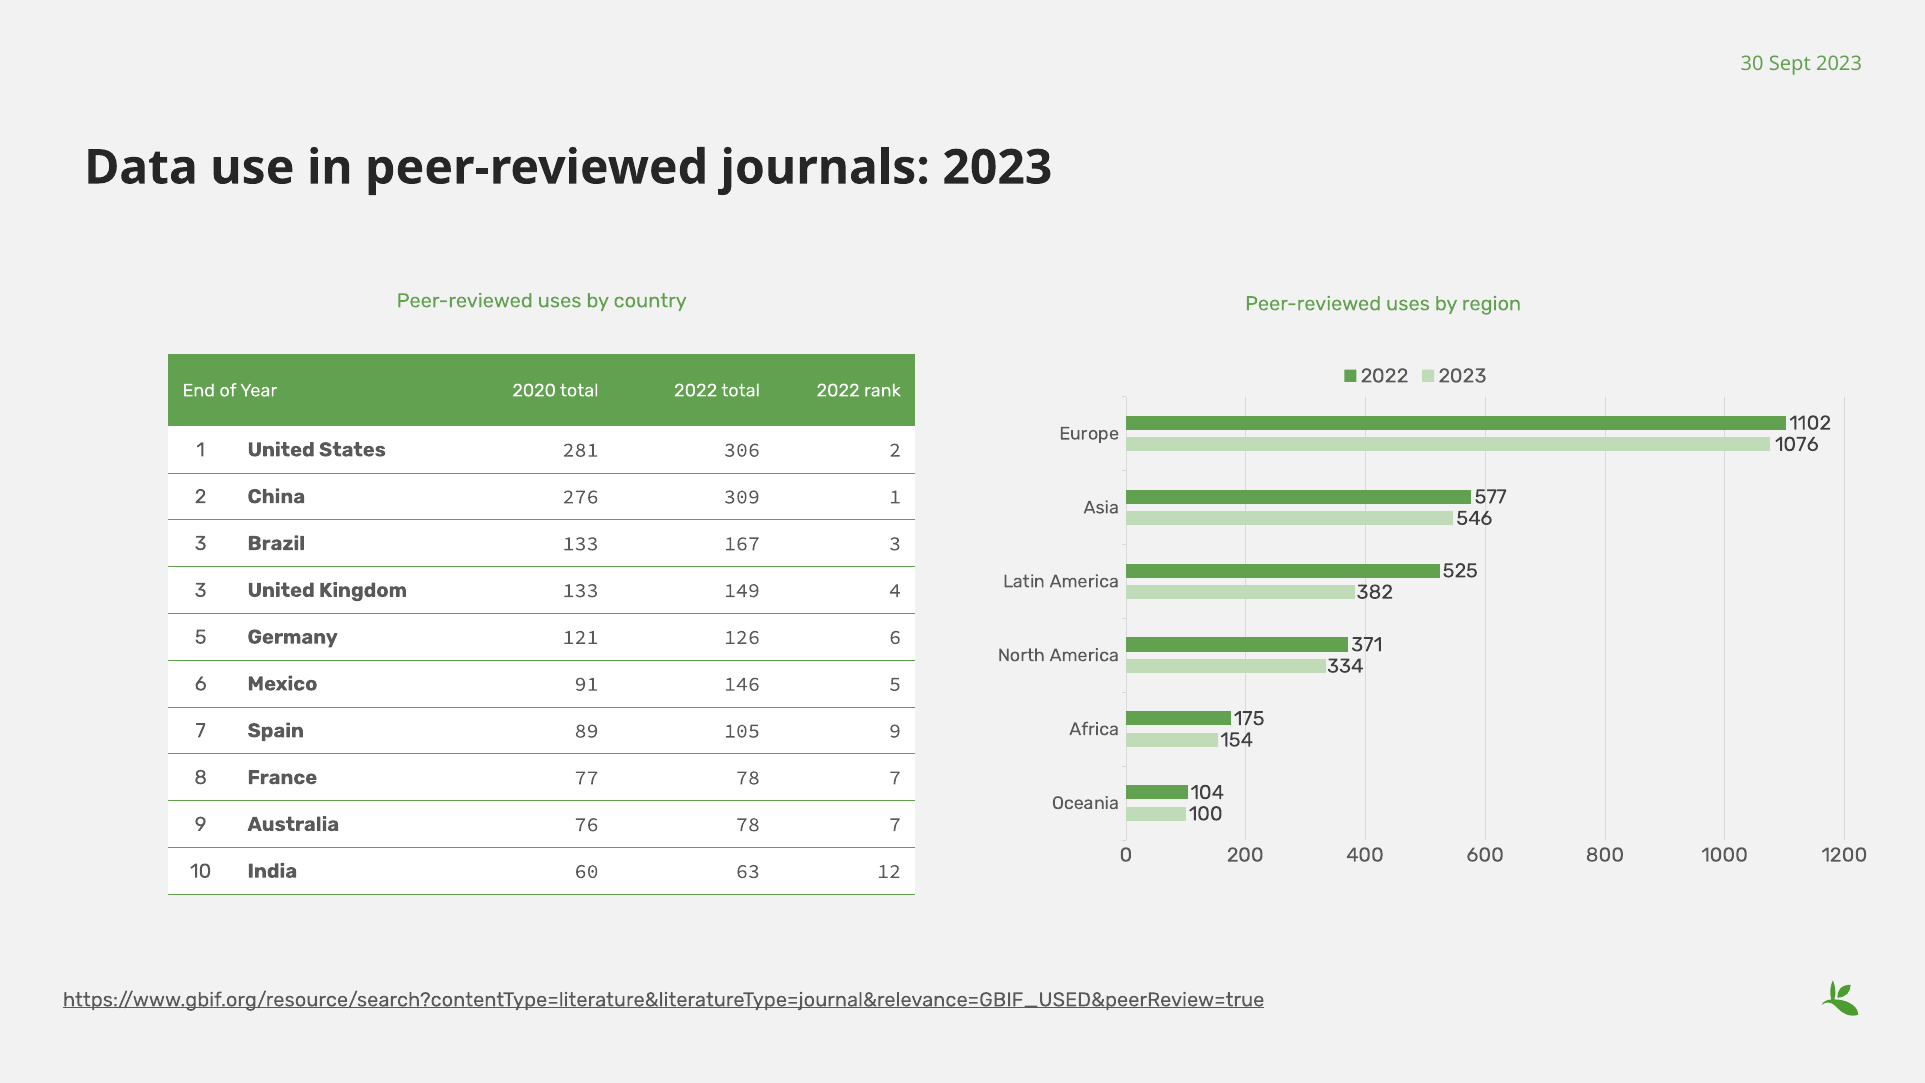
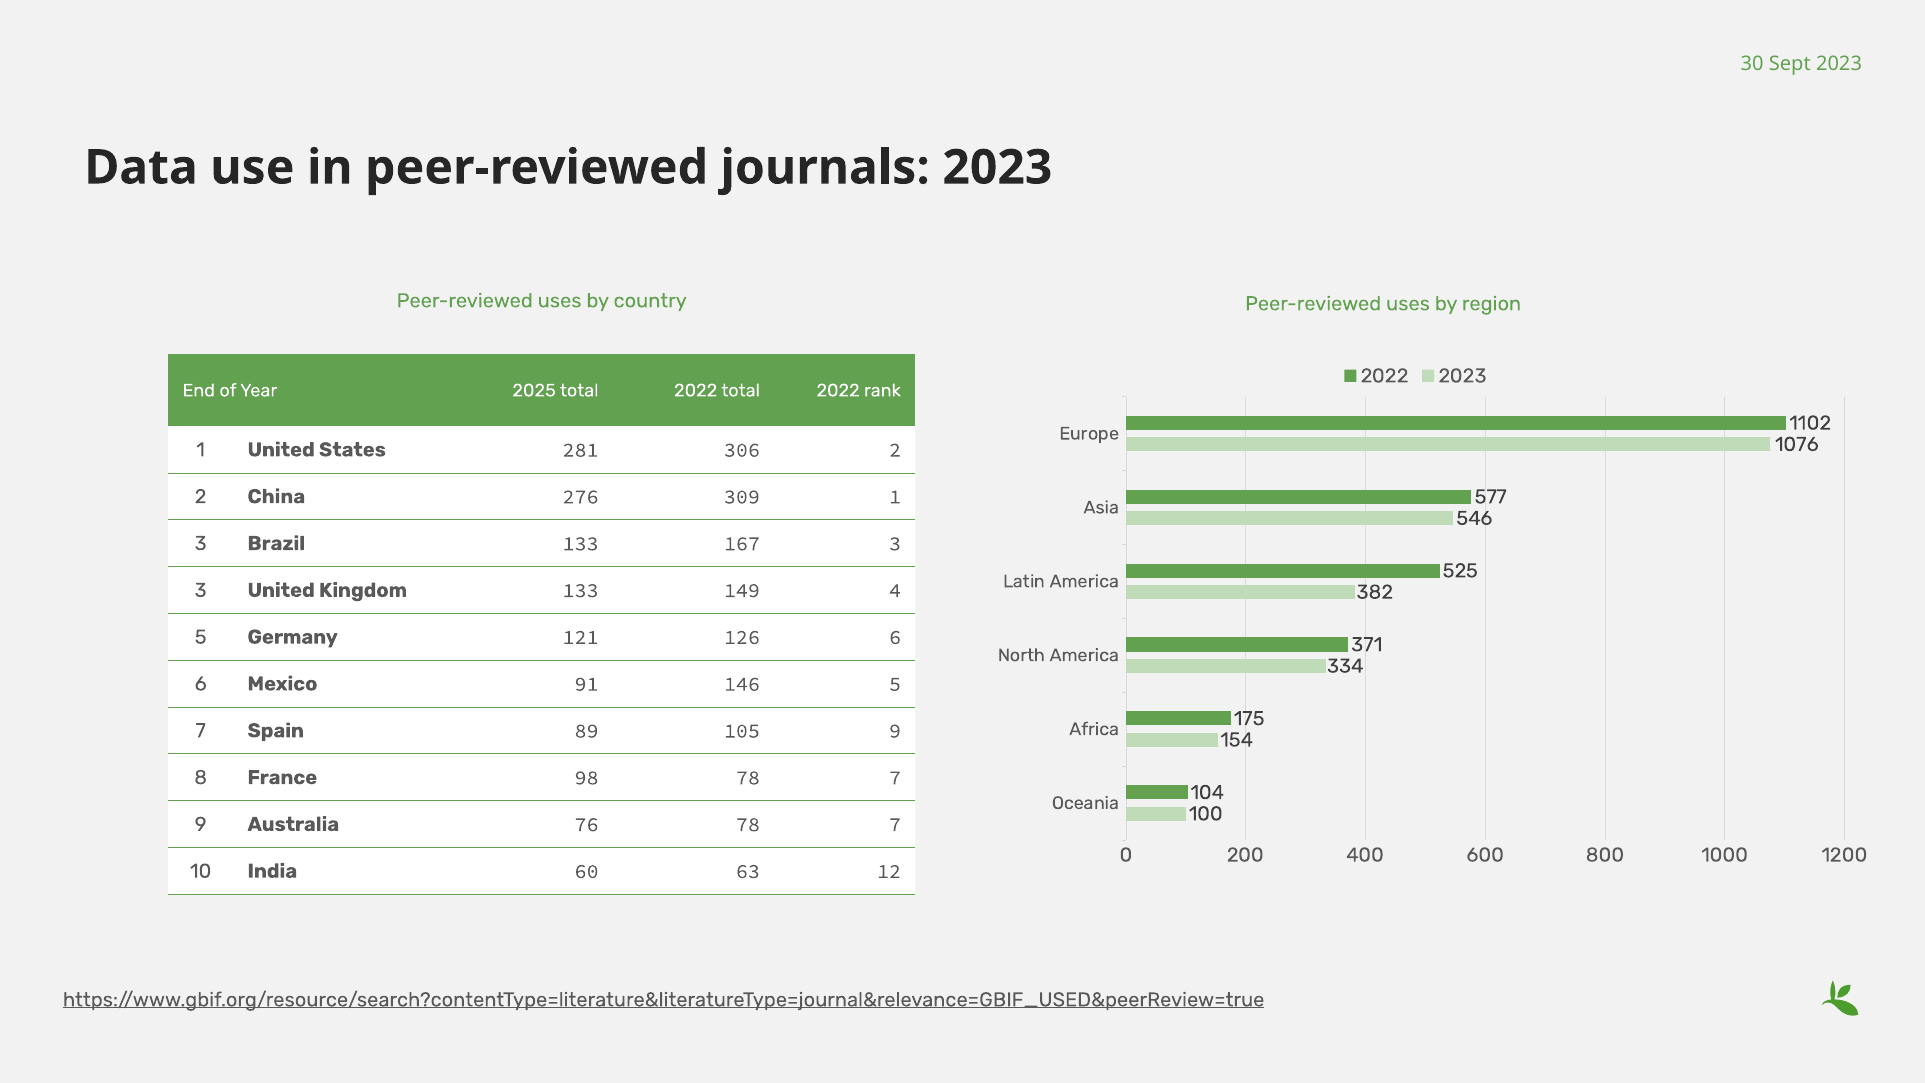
2020: 2020 -> 2025 (534, 390)
77: 77 -> 98 (587, 778)
